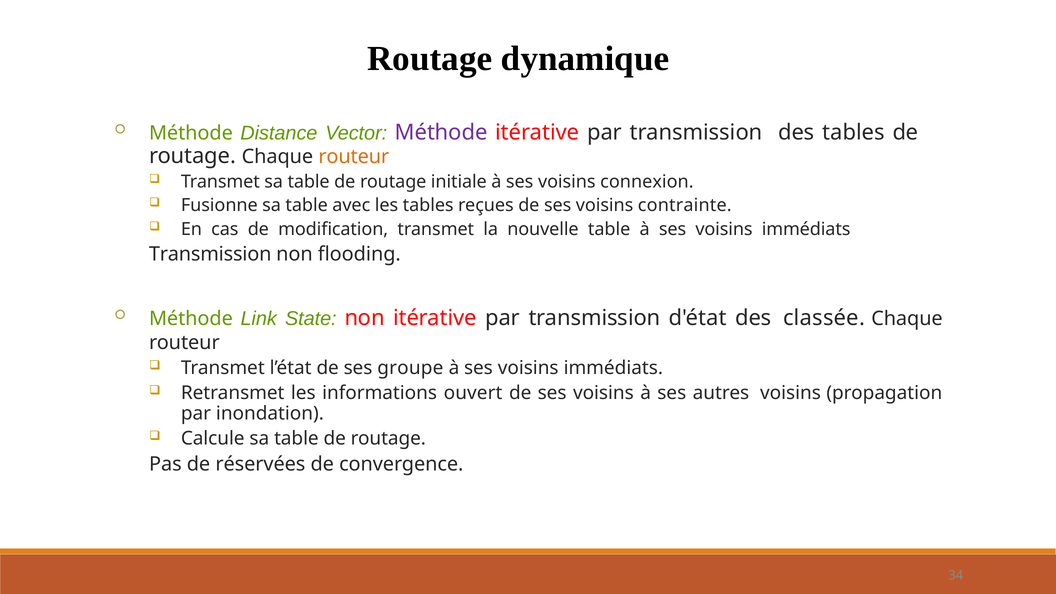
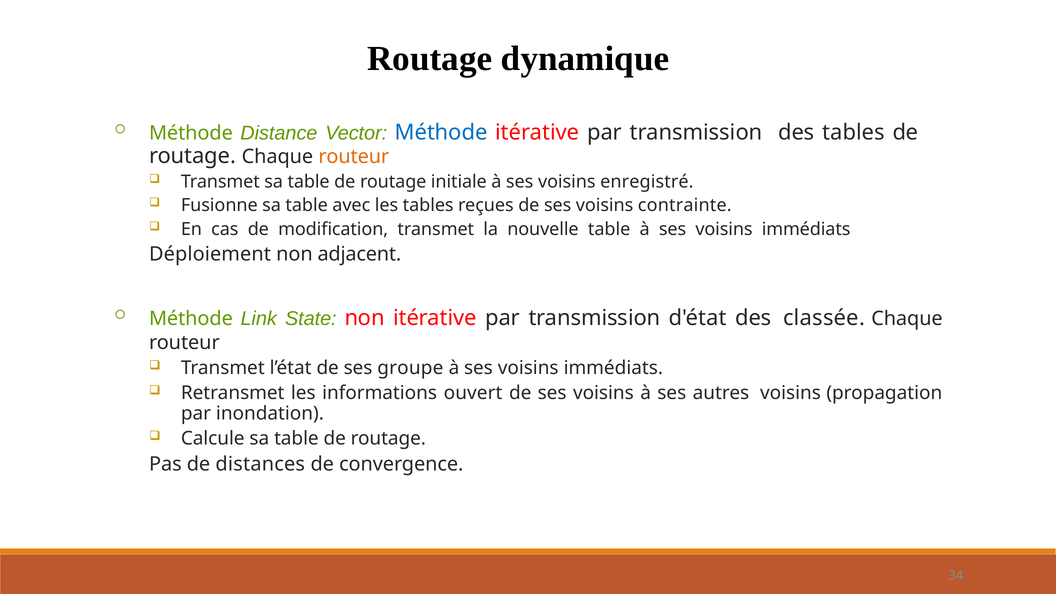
Méthode colour: purple -> blue (441, 132)
connexion: connexion -> enregistré (647, 182)
Transmission: Transmission -> Déploiement (210, 254)
flooding: flooding -> adjacent (359, 254)
réservées: réservées -> distances (260, 464)
